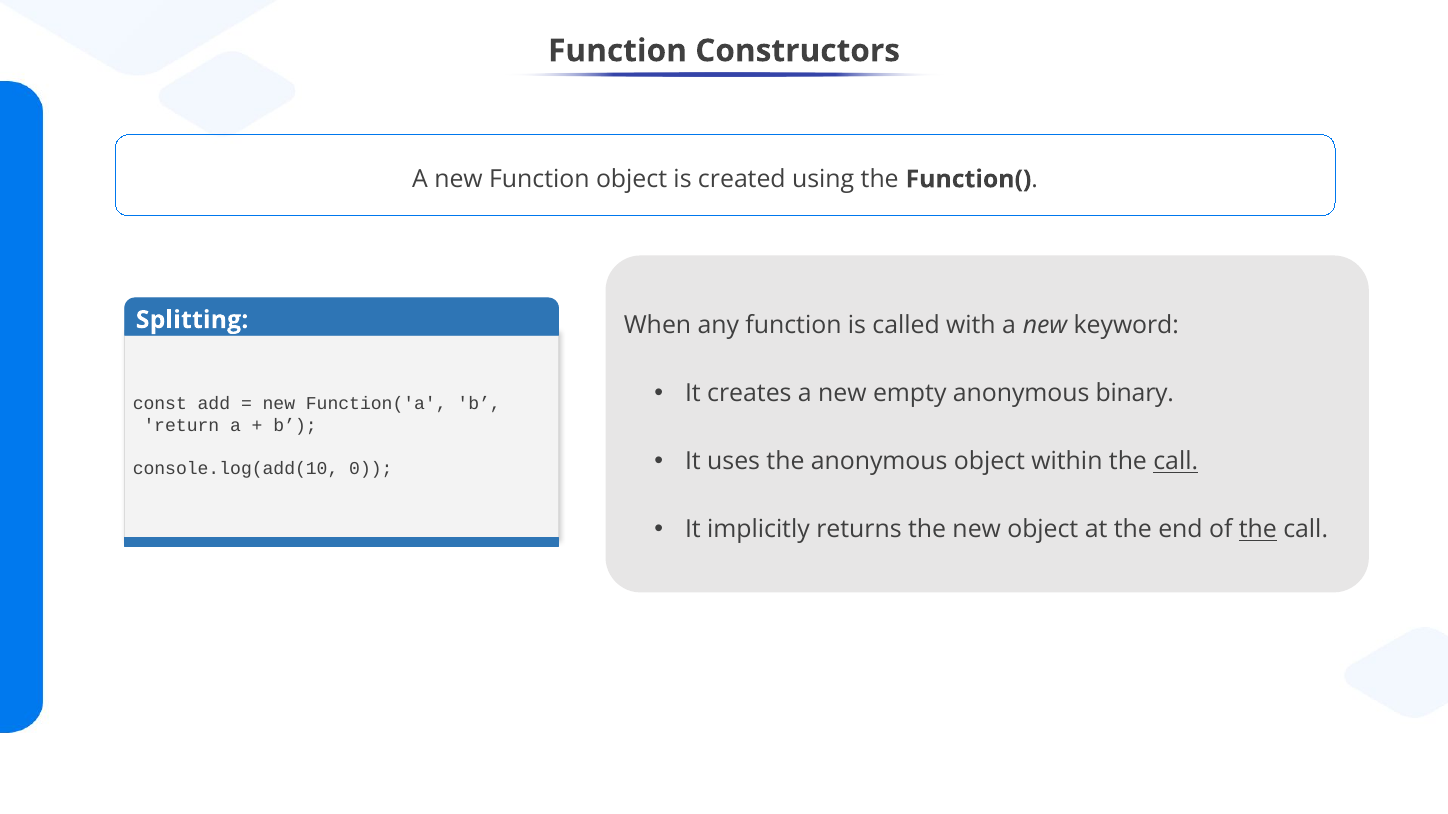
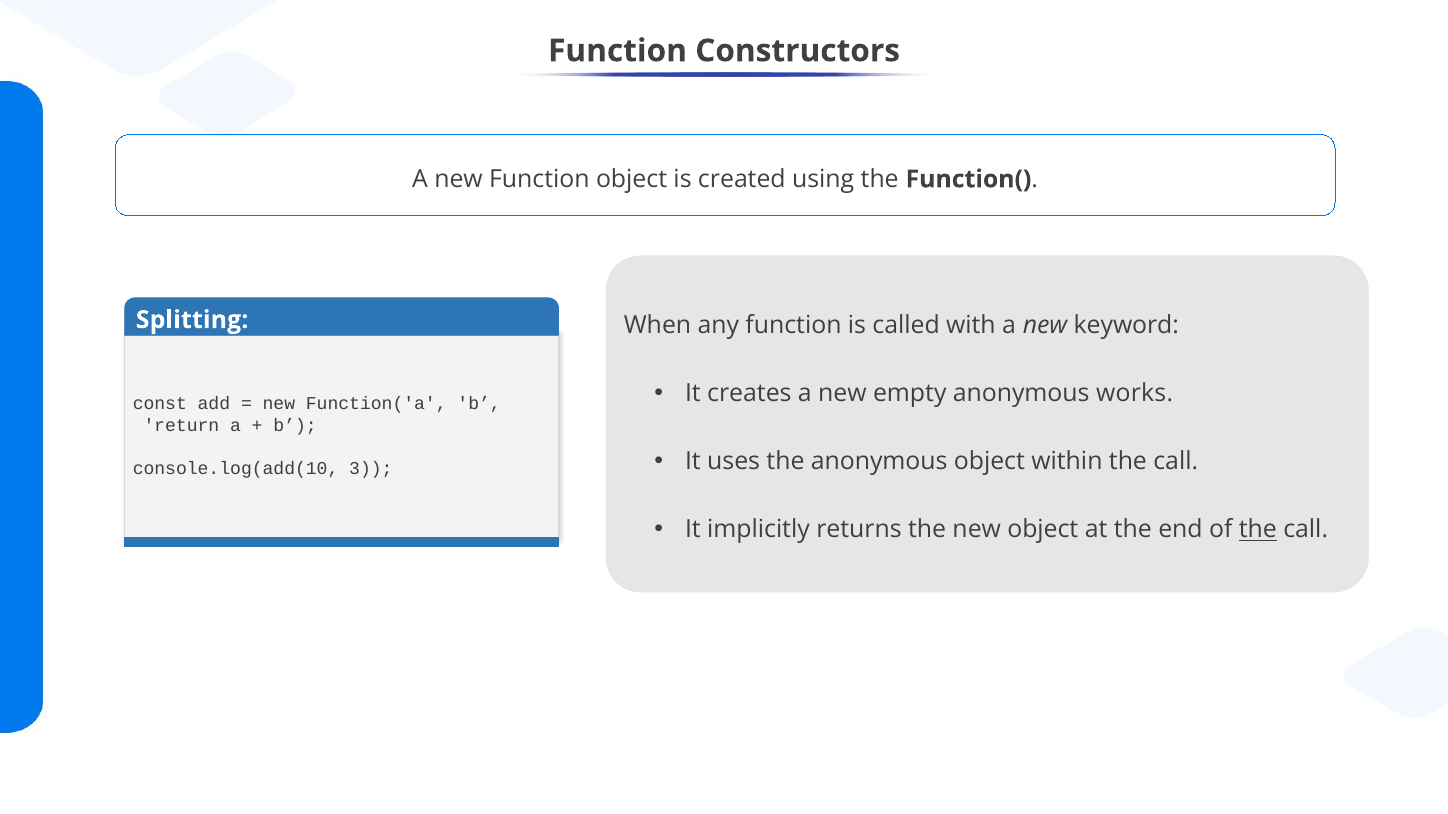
binary: binary -> works (1135, 394)
call underline: present -> none (1176, 462)
0: 0 -> 3 (371, 469)
